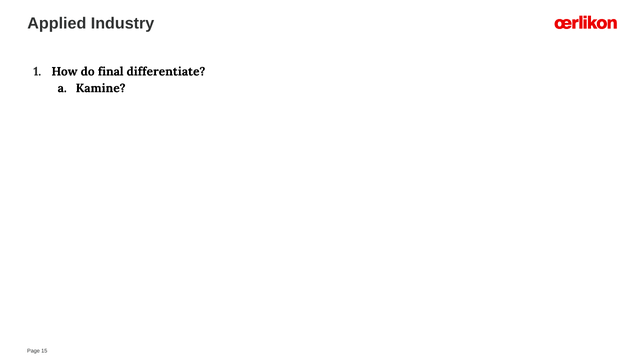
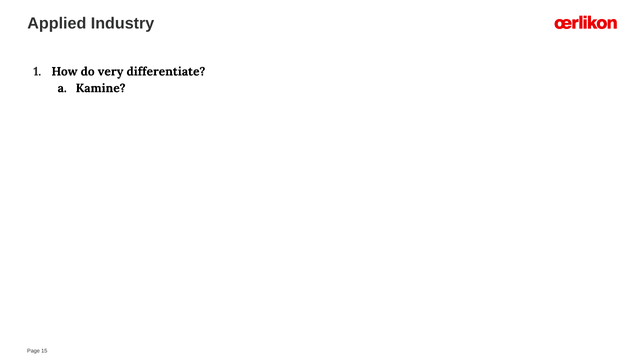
final: final -> very (111, 72)
